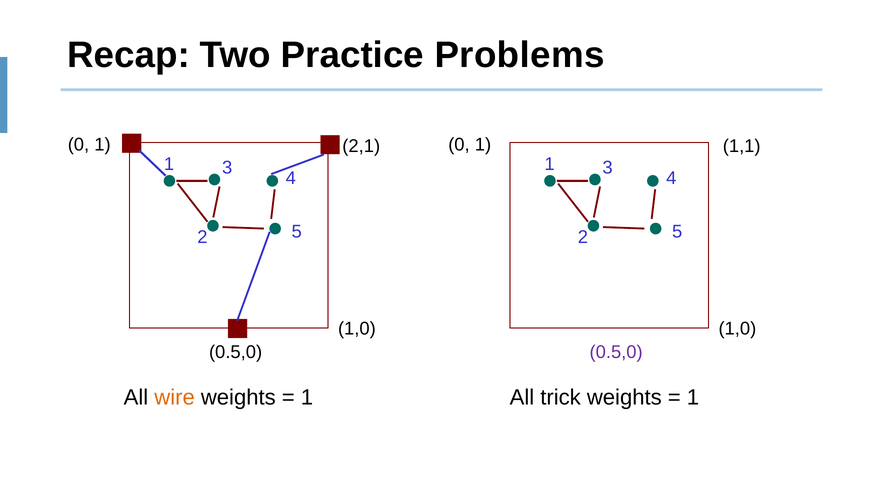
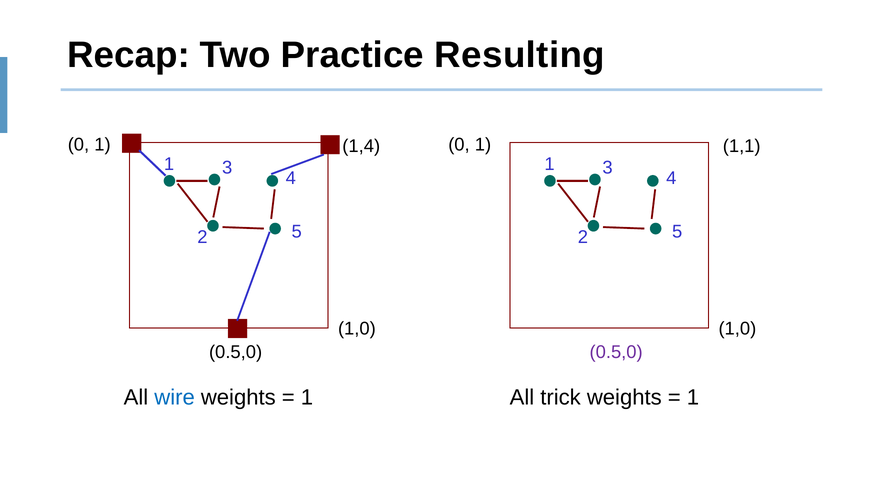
Problems: Problems -> Resulting (520, 55)
2,1: 2,1 -> 1,4 (361, 146)
wire colour: orange -> blue (175, 397)
